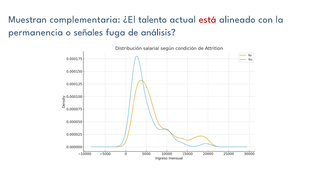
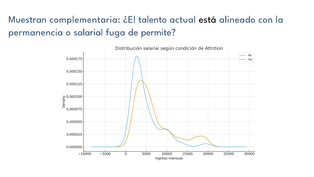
está colour: red -> black (207, 19)
señales: señales -> salarial (88, 32)
análisis: análisis -> permite (158, 32)
